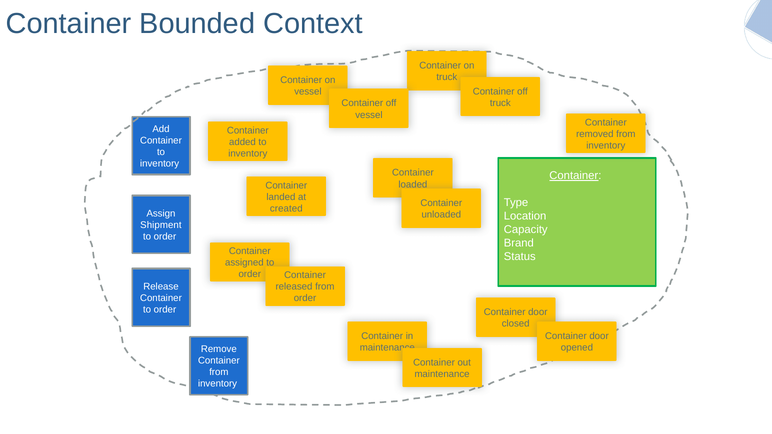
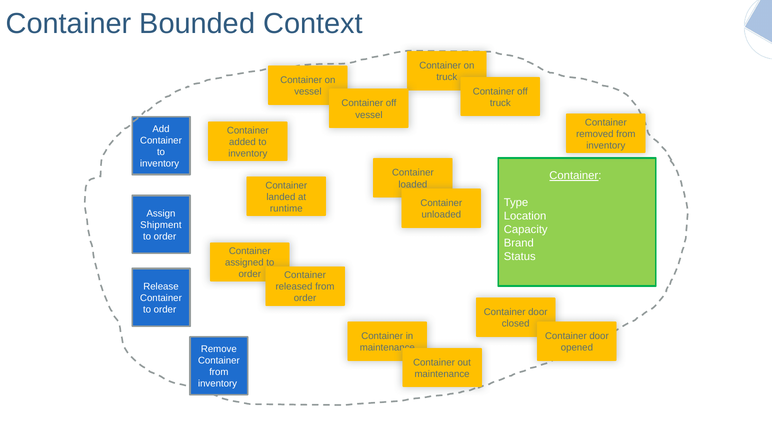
created: created -> runtime (286, 209)
